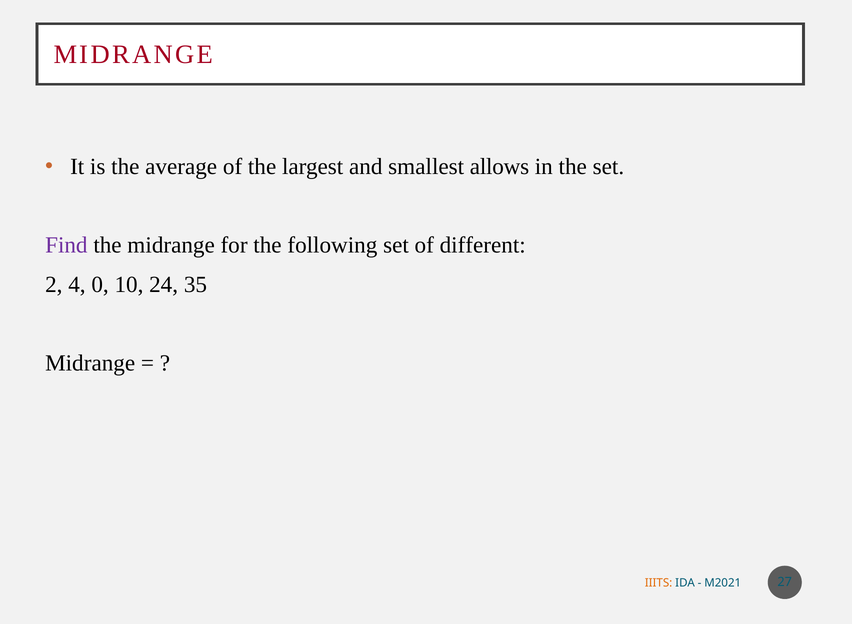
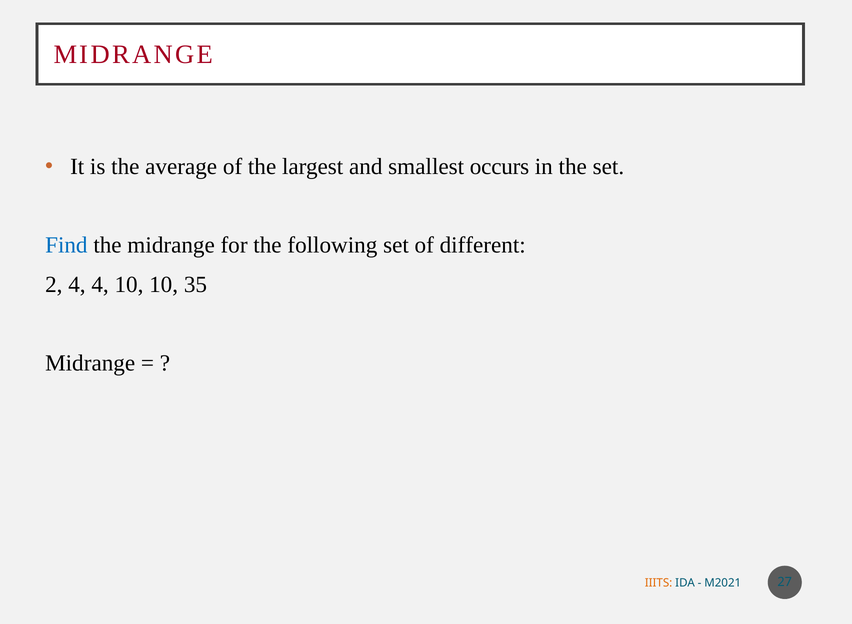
allows: allows -> occurs (500, 167)
Find colour: purple -> blue (66, 245)
4 0: 0 -> 4 (100, 285)
10 24: 24 -> 10 (164, 285)
